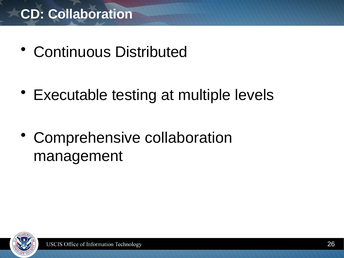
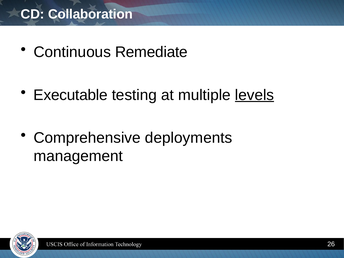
Distributed: Distributed -> Remediate (151, 52)
levels underline: none -> present (255, 95)
Comprehensive collaboration: collaboration -> deployments (189, 138)
